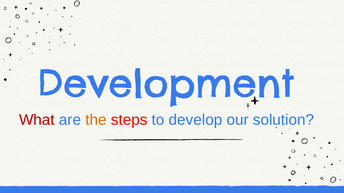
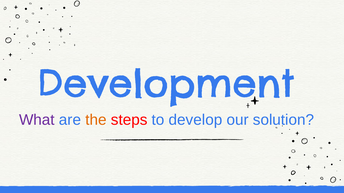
What colour: red -> purple (37, 120)
